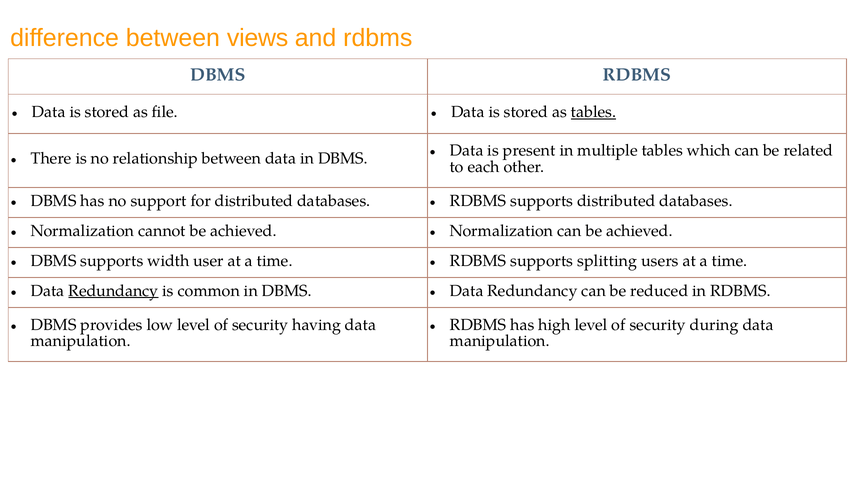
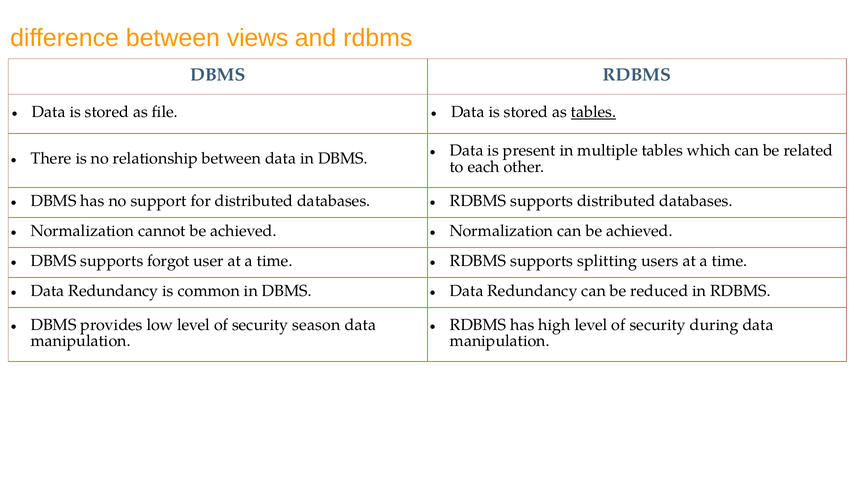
width: width -> forgot (168, 261)
Redundancy underline: present -> none (113, 291)
having: having -> season (317, 325)
